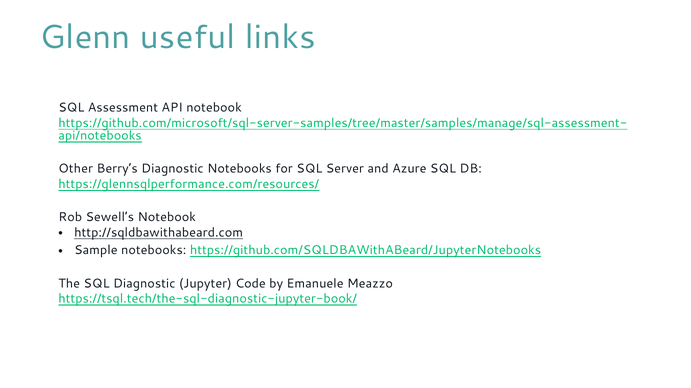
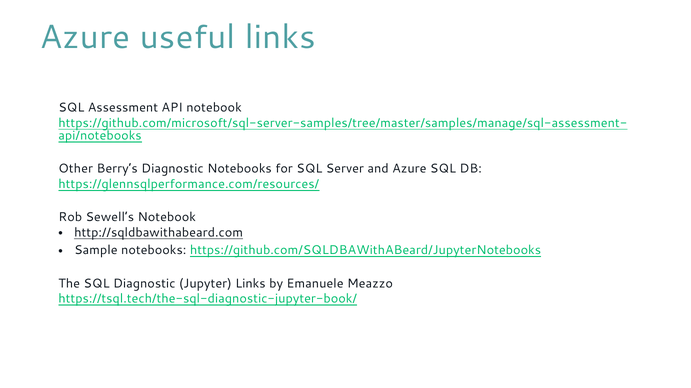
Glenn: Glenn -> Azure (85, 37)
Jupyter Code: Code -> Links (250, 284)
